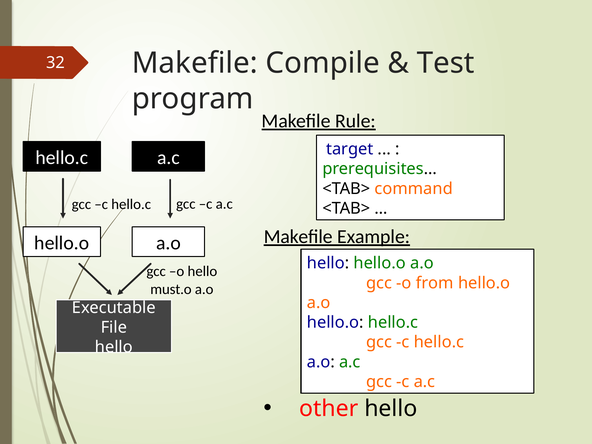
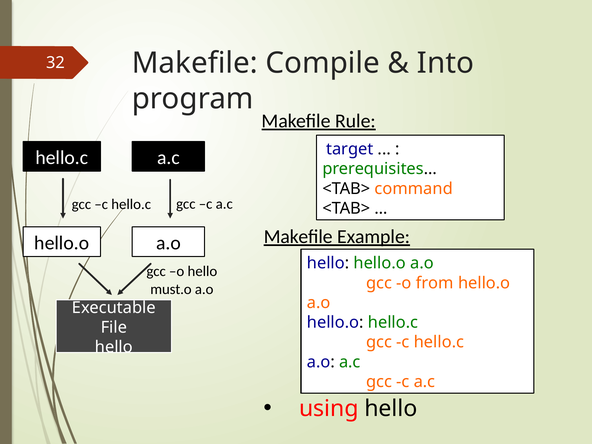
Test: Test -> Into (446, 63)
other: other -> using (329, 409)
